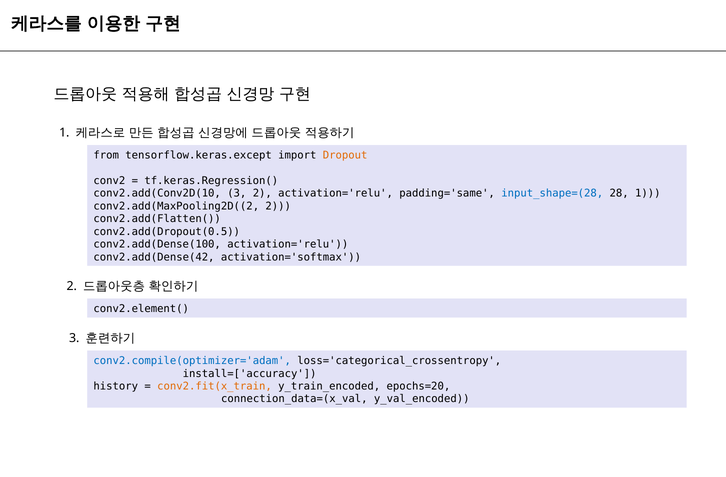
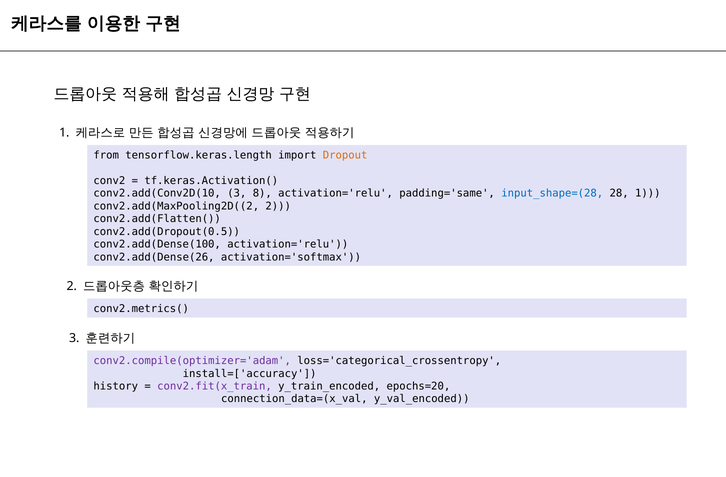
tensorflow.keras.except: tensorflow.keras.except -> tensorflow.keras.length (199, 155)
tf.keras.Regression(: tf.keras.Regression( -> tf.keras.Activation( (211, 181)
3 2: 2 -> 8 (262, 193)
conv2.add(Dense(42: conv2.add(Dense(42 -> conv2.add(Dense(26 (154, 257)
conv2.element(: conv2.element( -> conv2.metrics( (141, 309)
conv2.compile(optimizer='adam colour: blue -> purple (192, 361)
conv2.fit(x_train colour: orange -> purple (215, 386)
